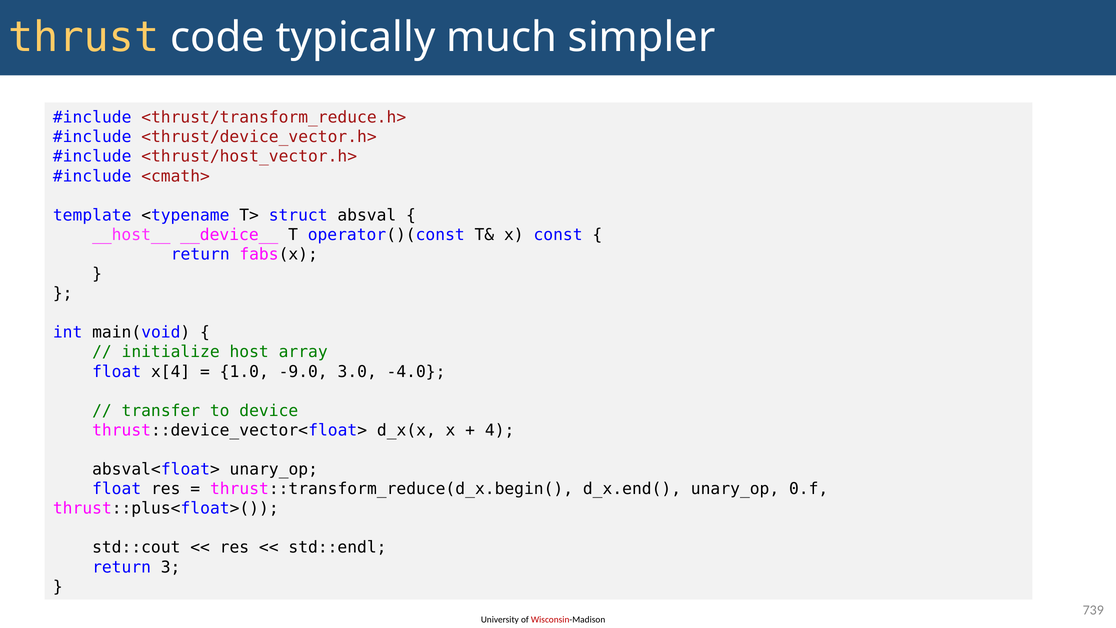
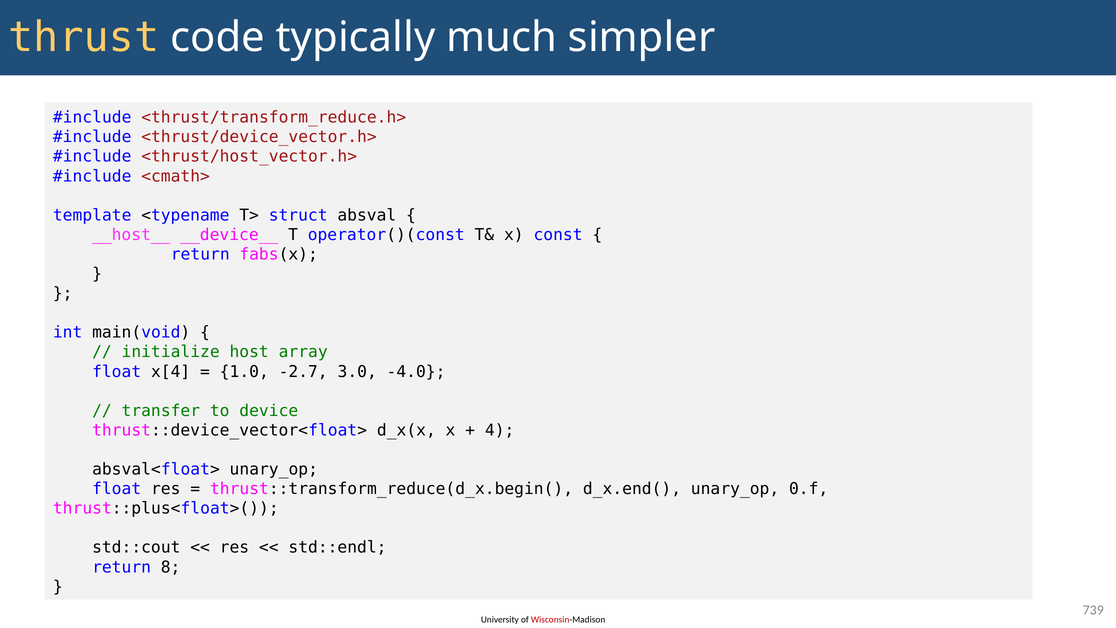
-9.0: -9.0 -> -2.7 (303, 372)
3: 3 -> 8 (171, 567)
